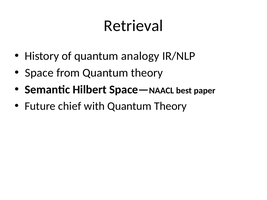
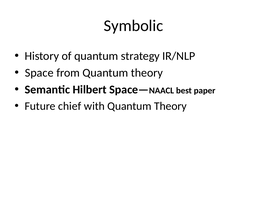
Retrieval: Retrieval -> Symbolic (133, 26)
analogy: analogy -> strategy (140, 56)
